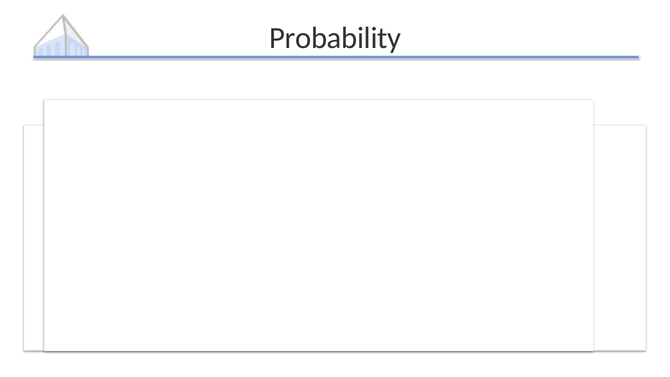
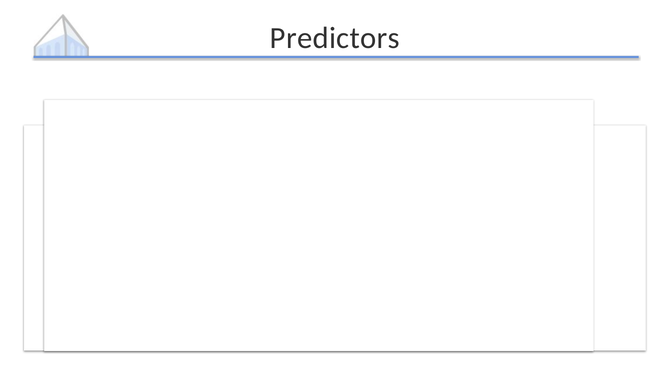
Probability: Probability -> Predictors (335, 38)
